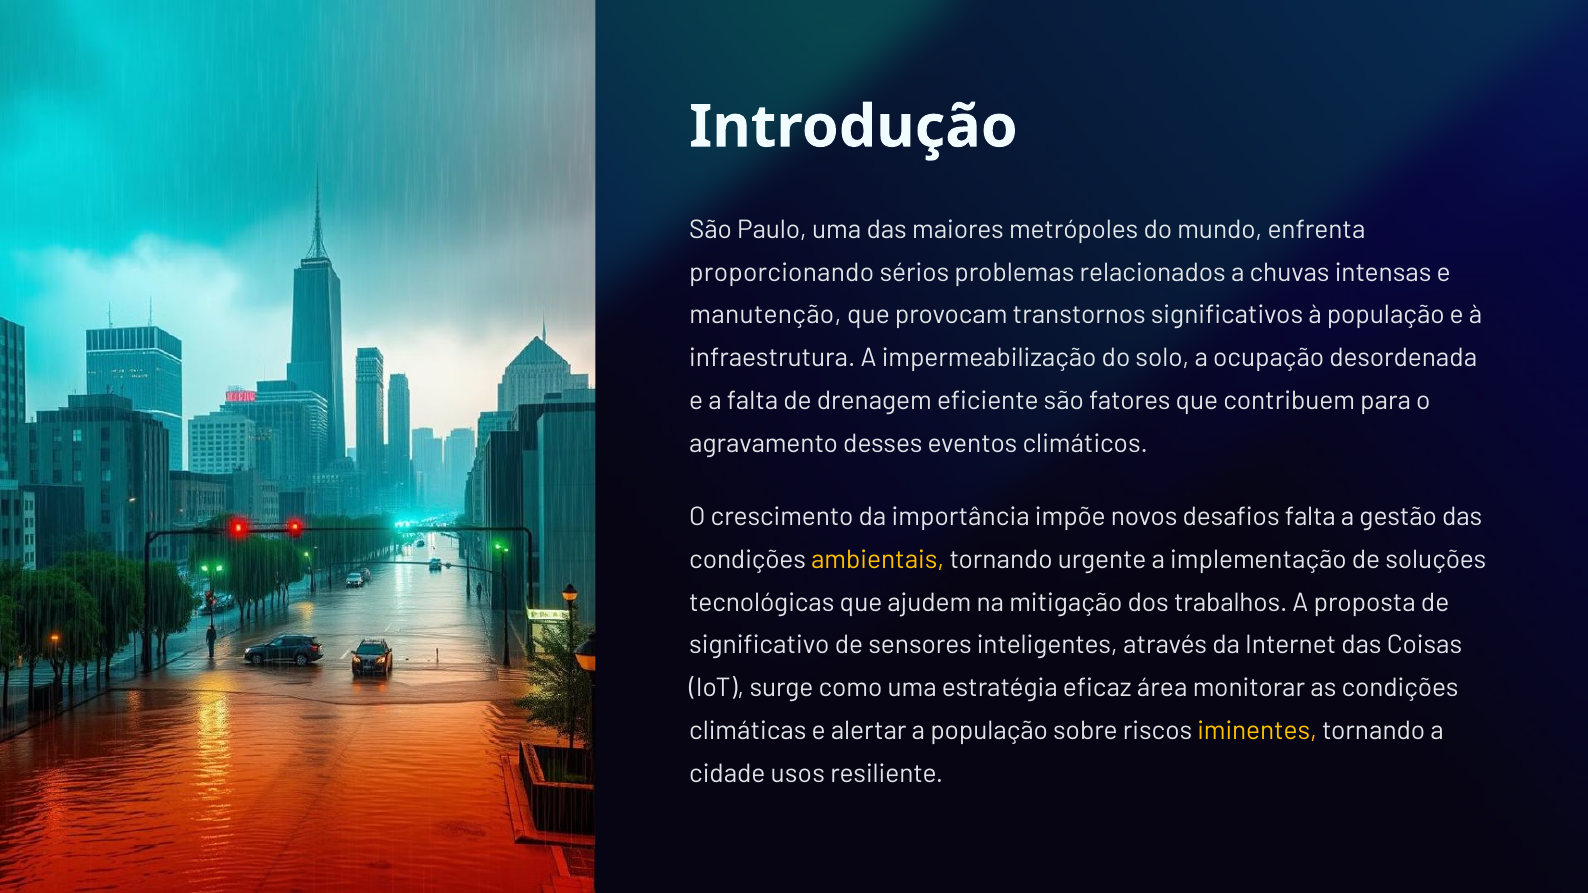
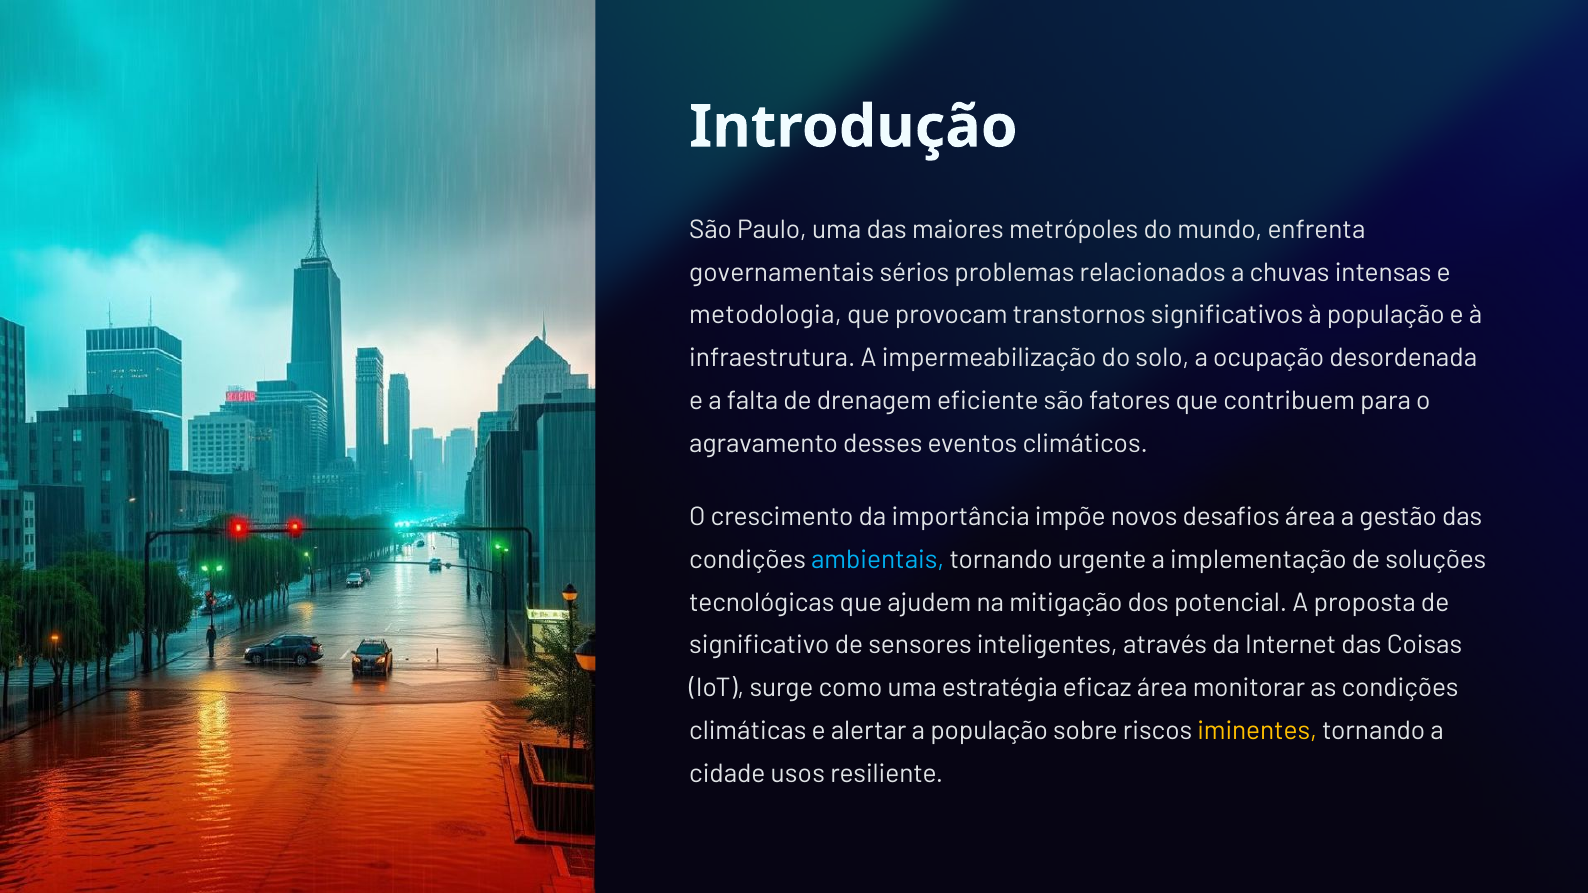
proporcionando: proporcionando -> governamentais (782, 273)
manutenção: manutenção -> metodologia (765, 315)
desafios falta: falta -> área (1310, 517)
ambientais colour: yellow -> light blue (878, 560)
trabalhos: trabalhos -> potencial (1231, 603)
